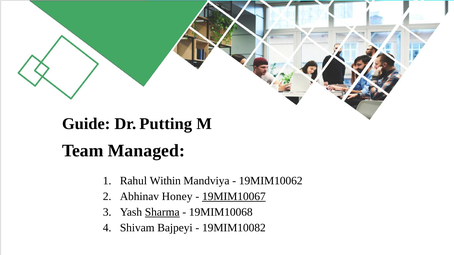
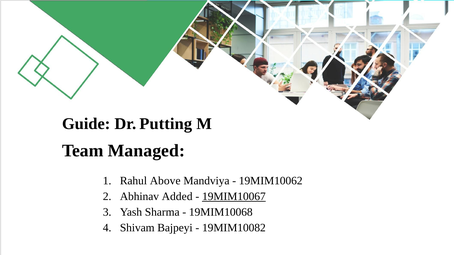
Within: Within -> Above (165, 181)
Honey: Honey -> Added (177, 197)
Sharma underline: present -> none (162, 212)
